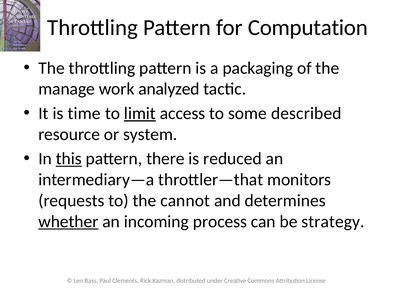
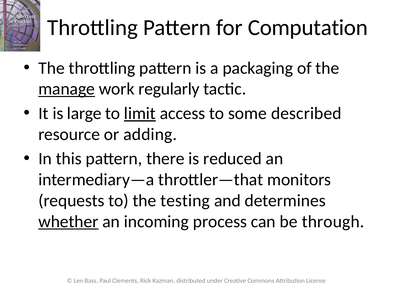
manage underline: none -> present (67, 89)
analyzed: analyzed -> regularly (169, 89)
time: time -> large (84, 114)
system: system -> adding (150, 135)
this underline: present -> none (69, 159)
cannot: cannot -> testing (185, 201)
strategy: strategy -> through (333, 222)
